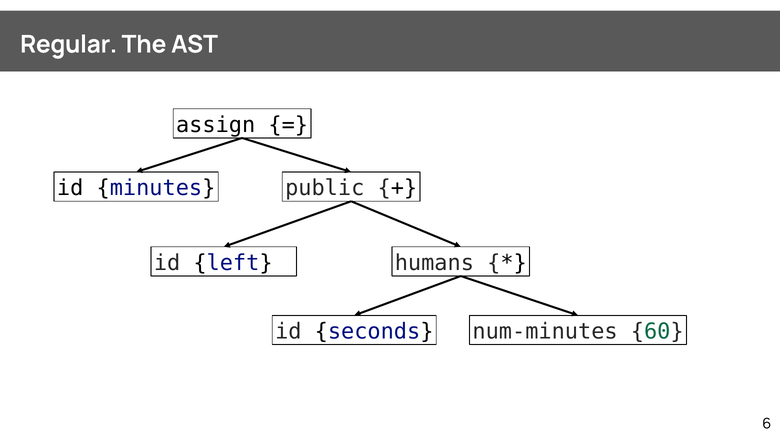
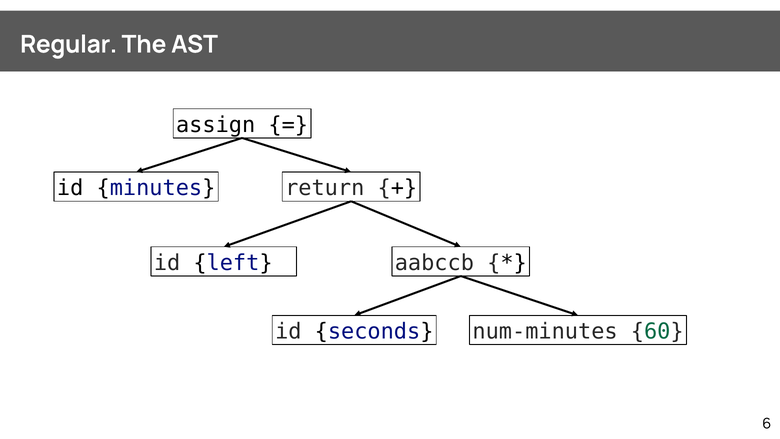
public: public -> return (325, 188)
humans: humans -> aabccb (434, 263)
